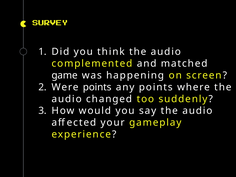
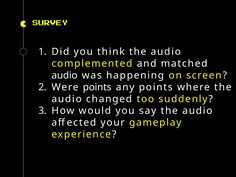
game: game -> audio (65, 75)
